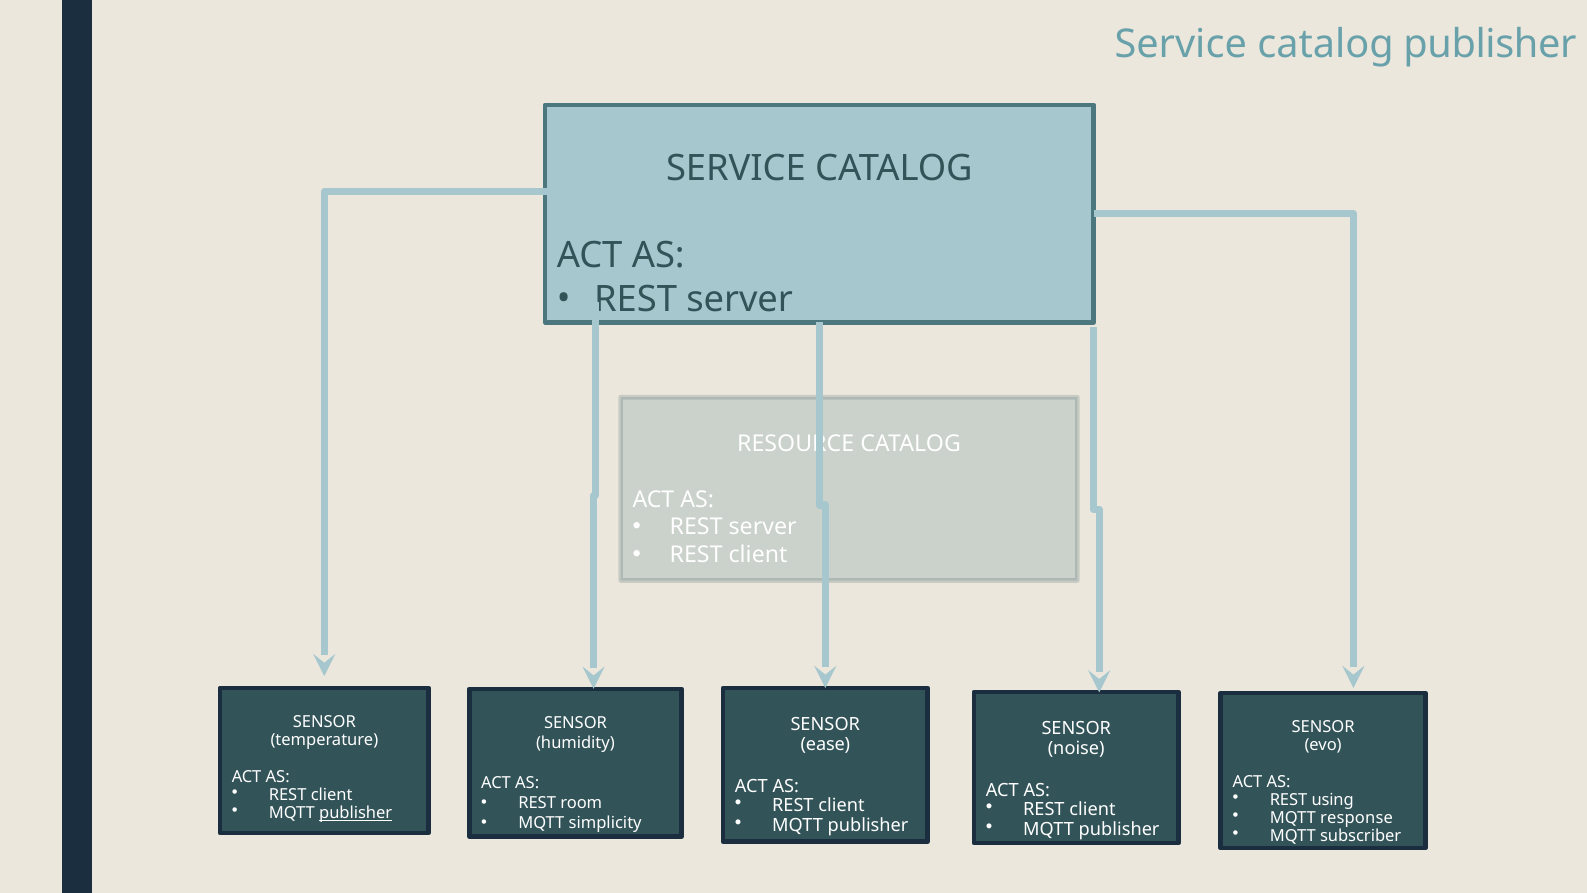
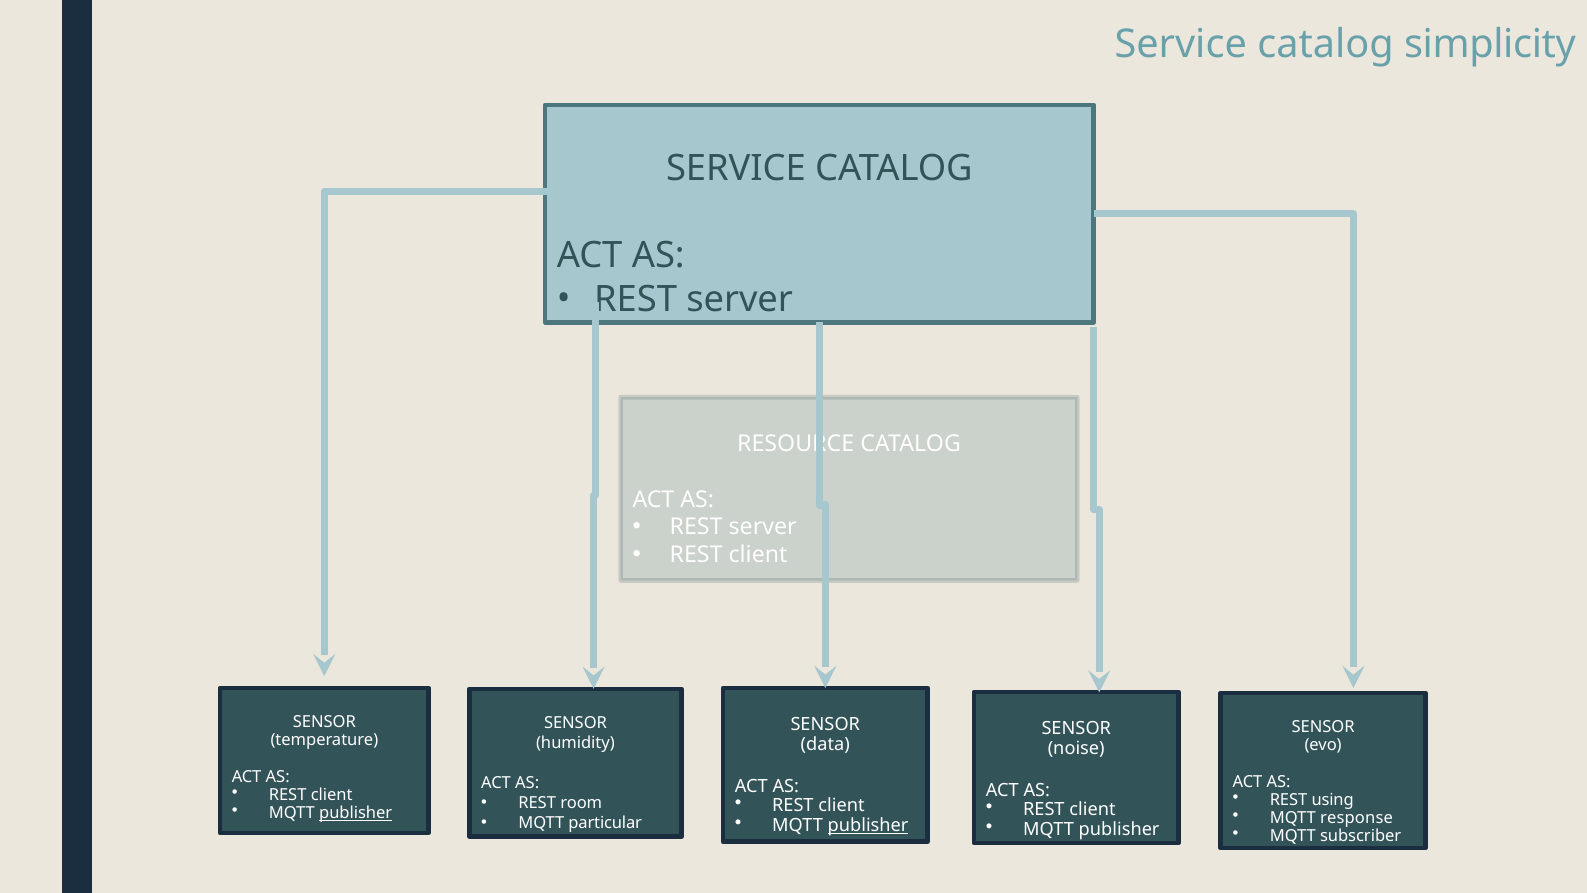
catalog publisher: publisher -> simplicity (1490, 44)
ease: ease -> data (825, 744)
publisher underline: none -> present (868, 825)
simplicity: simplicity -> particular (605, 822)
